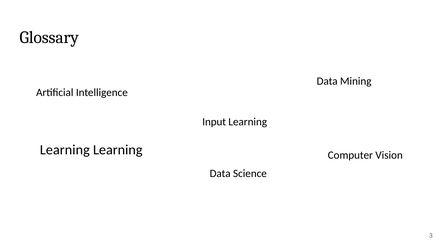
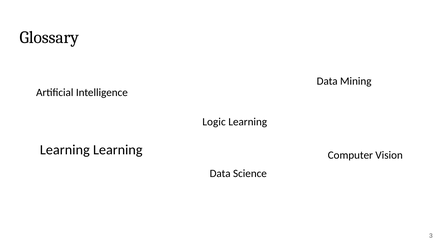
Input: Input -> Logic (214, 122)
